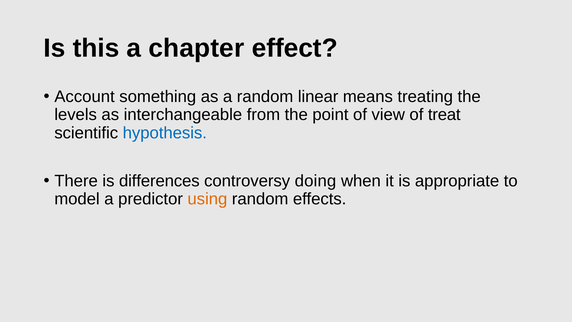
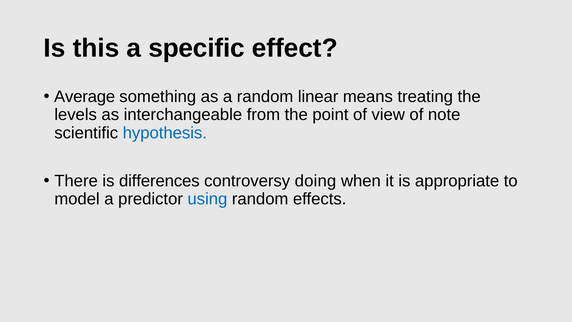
chapter: chapter -> specific (197, 48)
Account: Account -> Average (85, 97)
treat: treat -> note (444, 115)
using colour: orange -> blue (207, 199)
